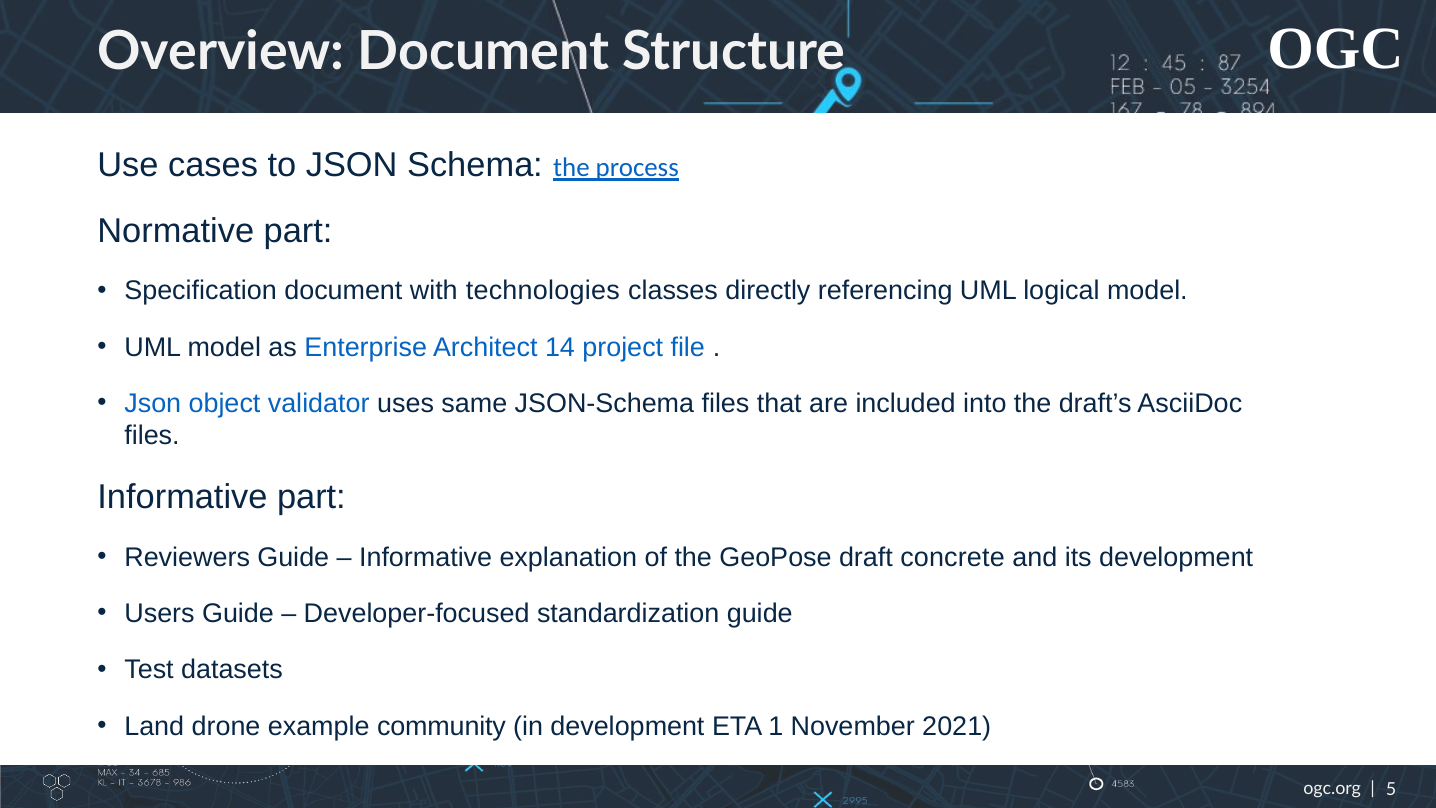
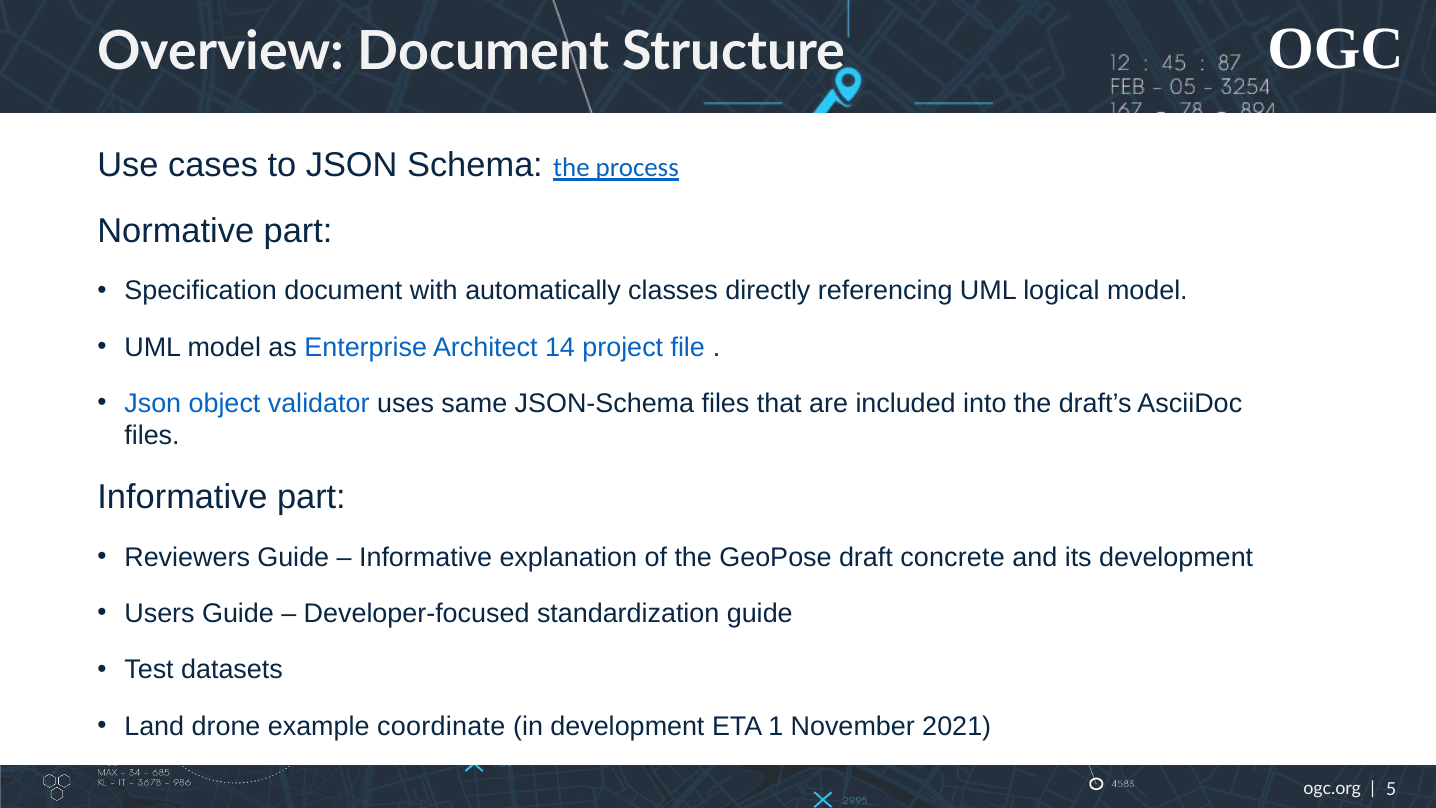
technologies: technologies -> automatically (543, 291)
community: community -> coordinate (441, 726)
